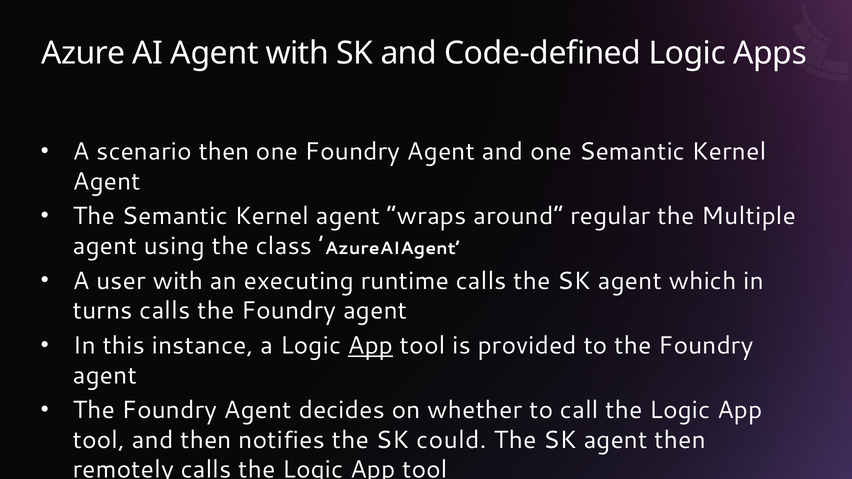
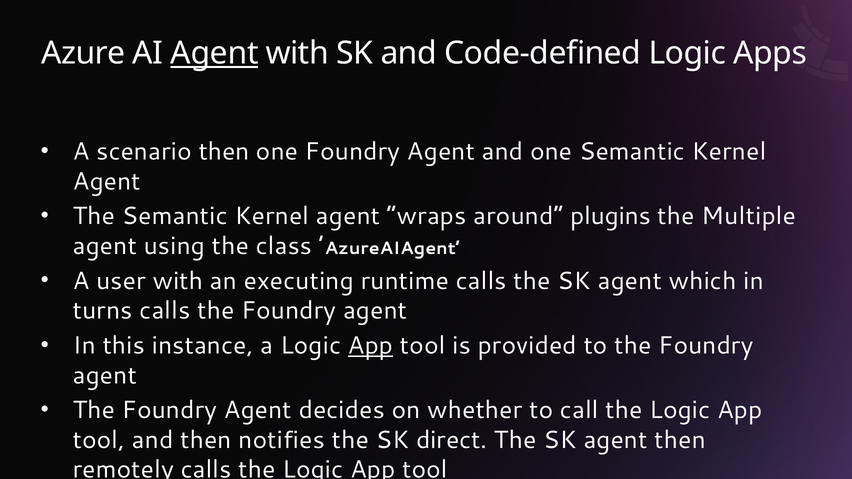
Agent underline: none -> present (215, 53)
regular: regular -> plugins (611, 216)
could: could -> direct (452, 440)
